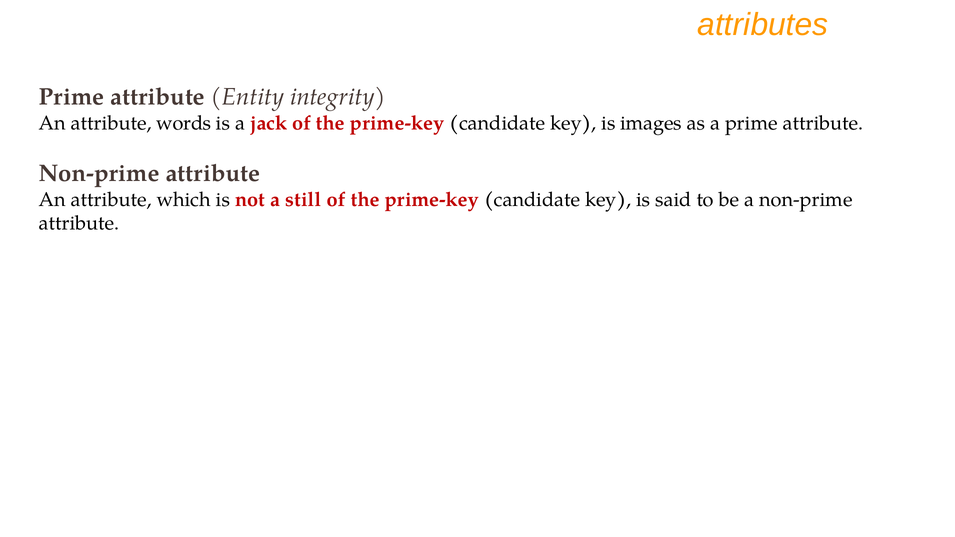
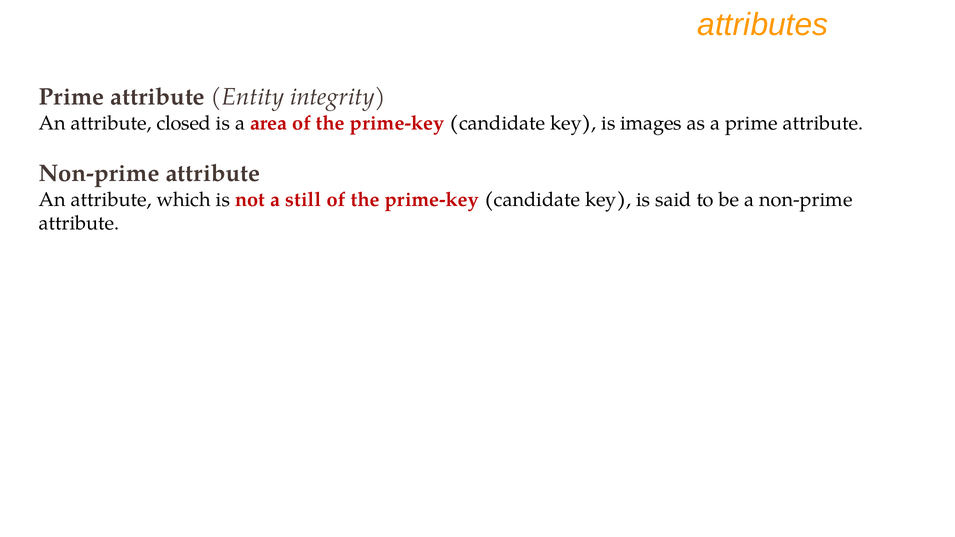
words: words -> closed (184, 123)
jack: jack -> area (269, 123)
